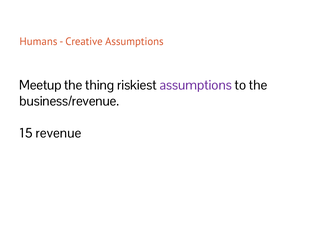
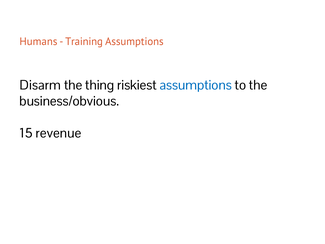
Creative: Creative -> Training (84, 41)
Meetup: Meetup -> Disarm (40, 85)
assumptions colour: purple -> blue (196, 85)
business/revenue: business/revenue -> business/obvious (69, 101)
